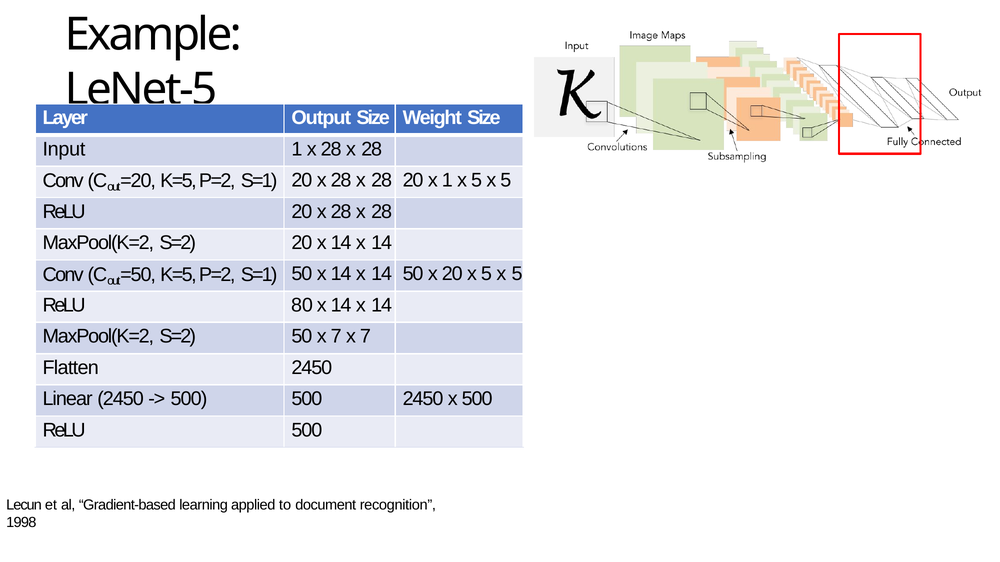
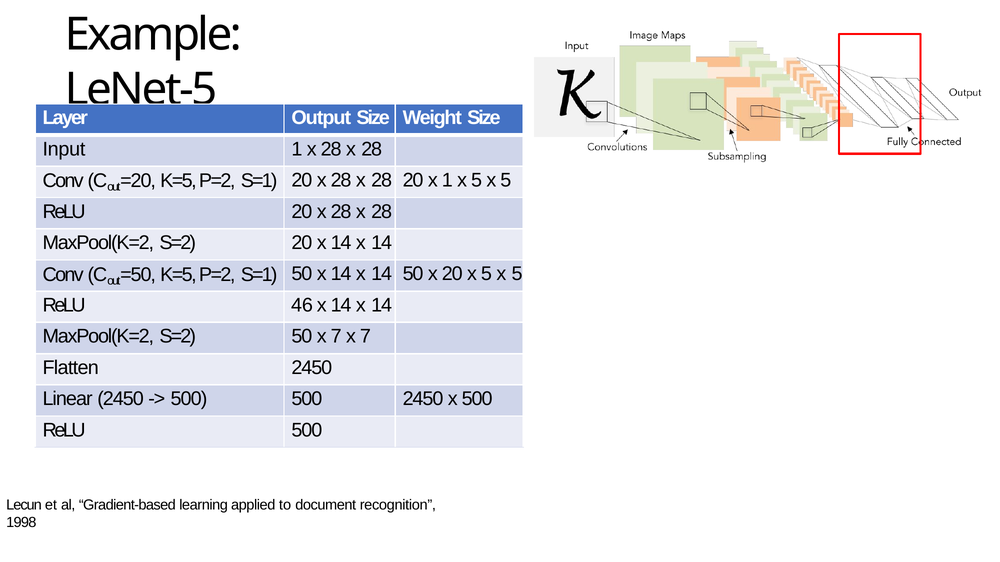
80: 80 -> 46 (302, 305)
